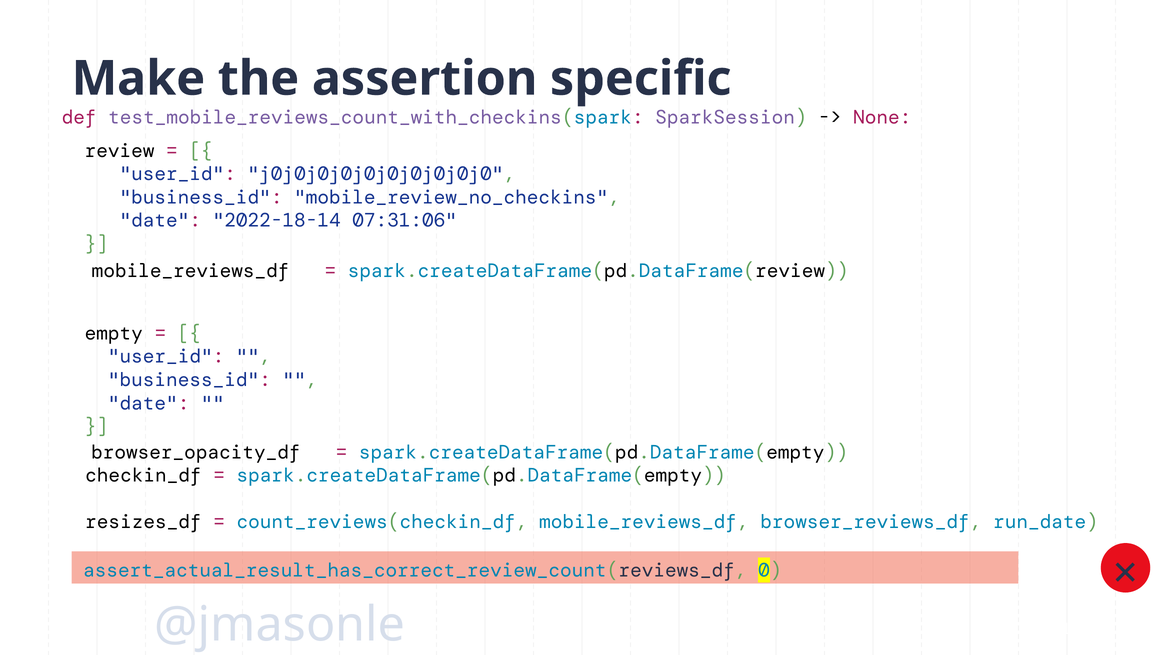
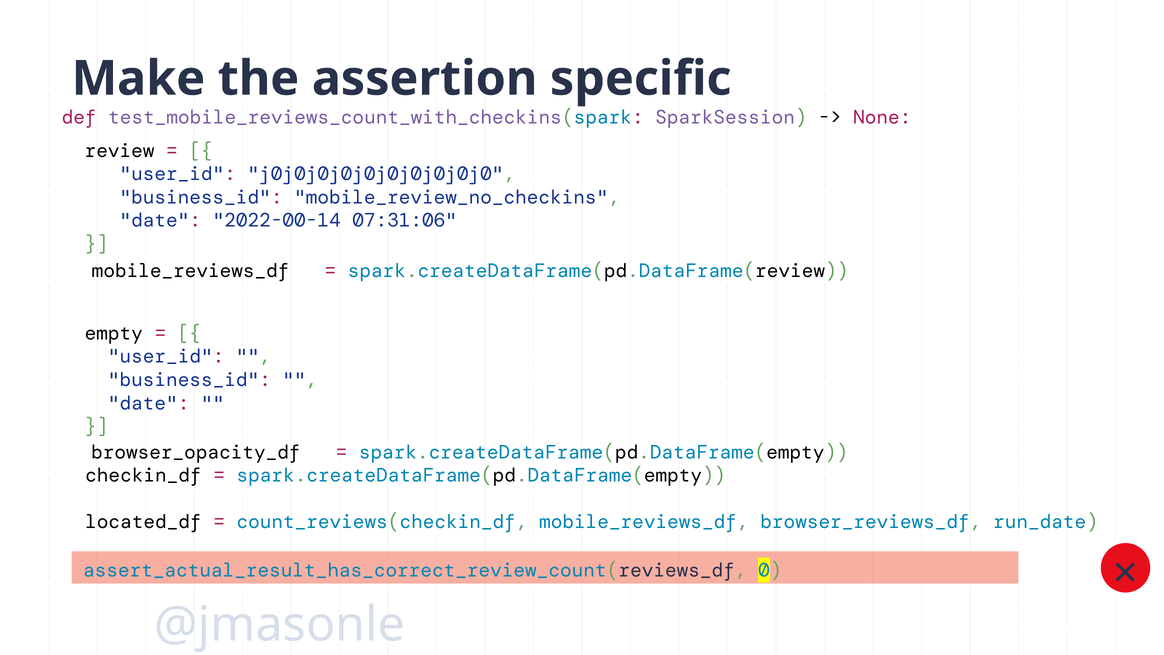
2022-18-14: 2022-18-14 -> 2022-00-14 (277, 220)
resizes_df: resizes_df -> located_df (143, 522)
